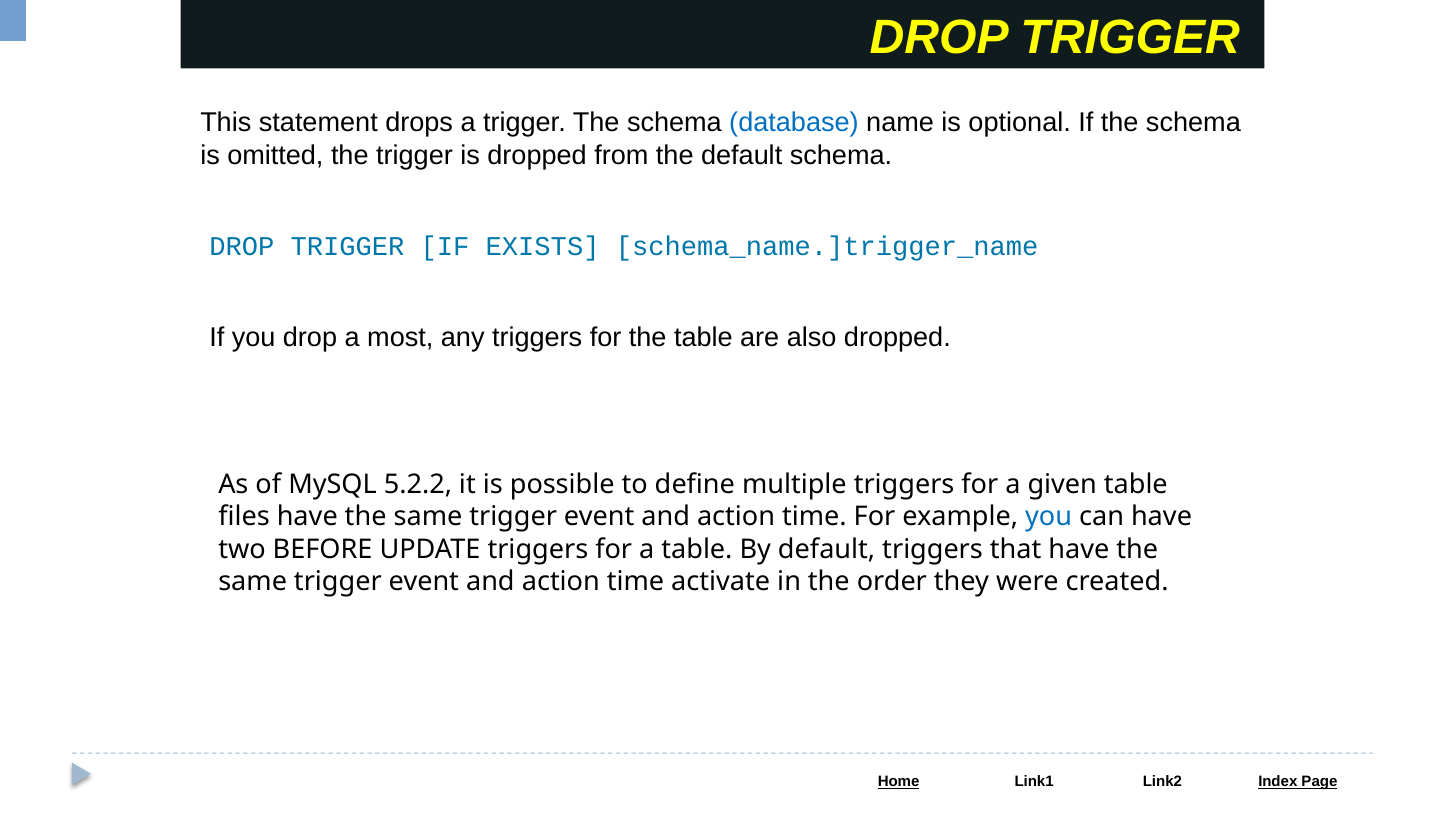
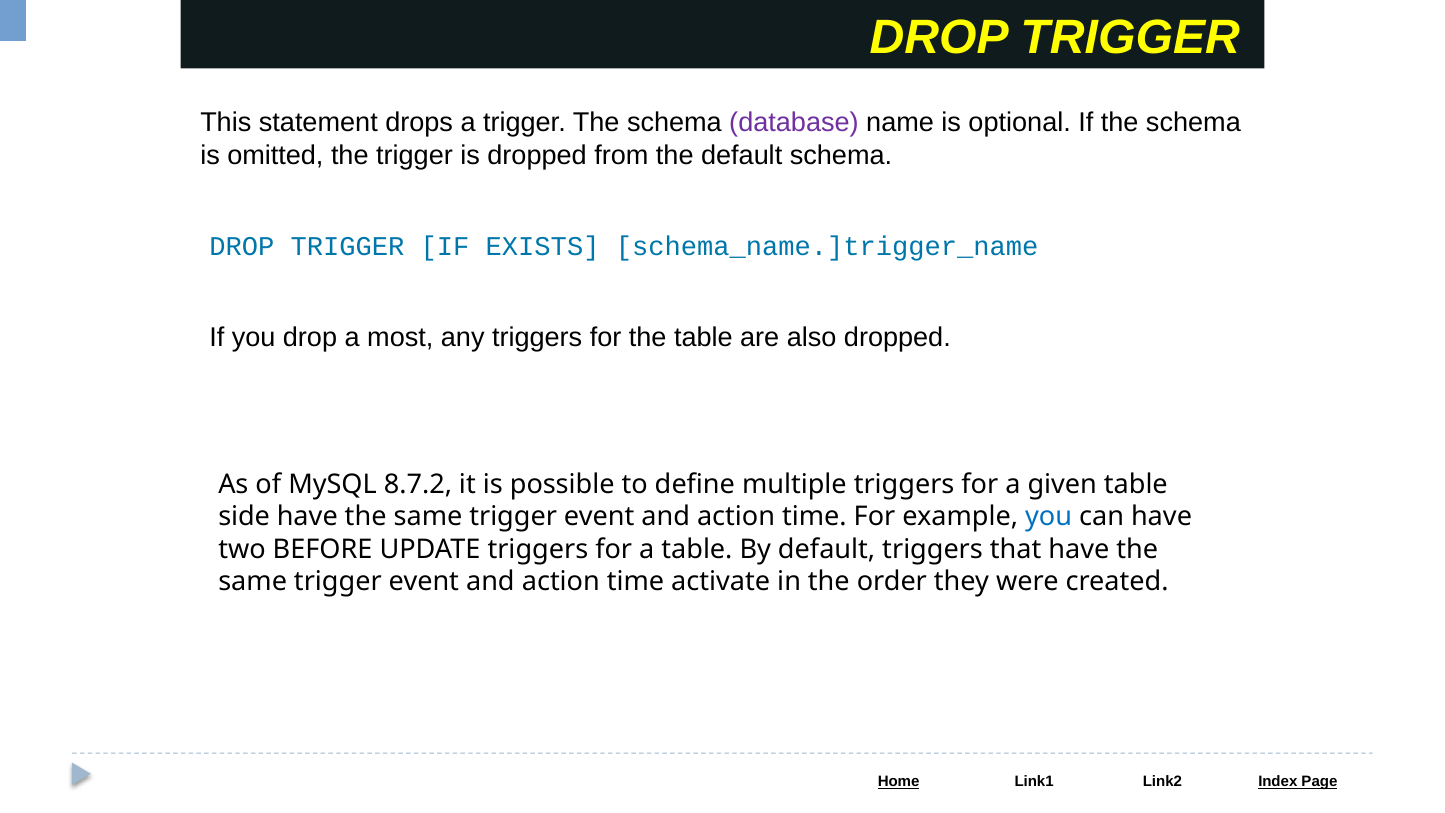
database colour: blue -> purple (794, 123)
5.2.2: 5.2.2 -> 8.7.2 (418, 484)
files: files -> side (244, 517)
